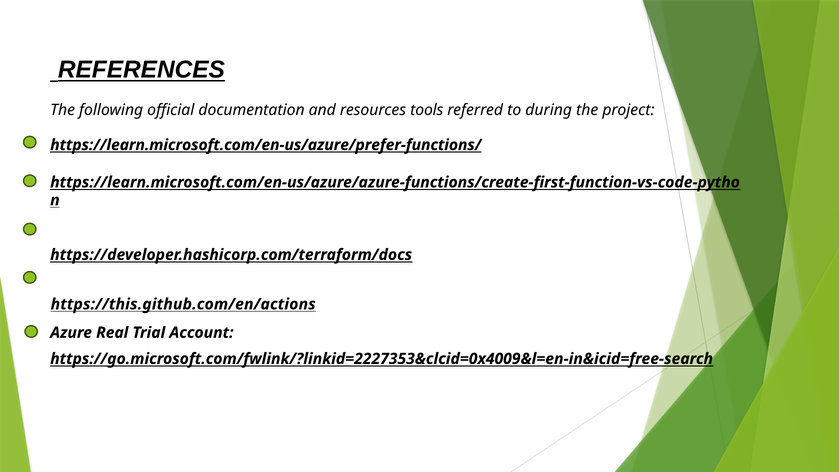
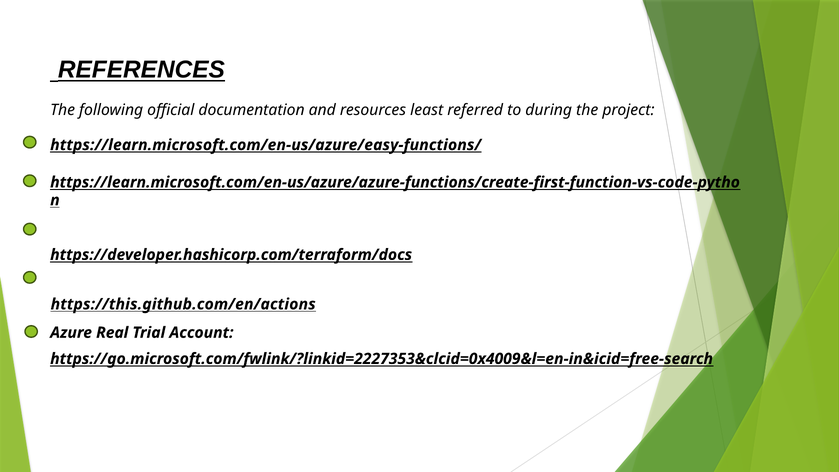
tools: tools -> least (427, 110)
https://learn.microsoft.com/en-us/azure/prefer-functions/: https://learn.microsoft.com/en-us/azure/prefer-functions/ -> https://learn.microsoft.com/en-us/azure/easy-functions/ (266, 145)
